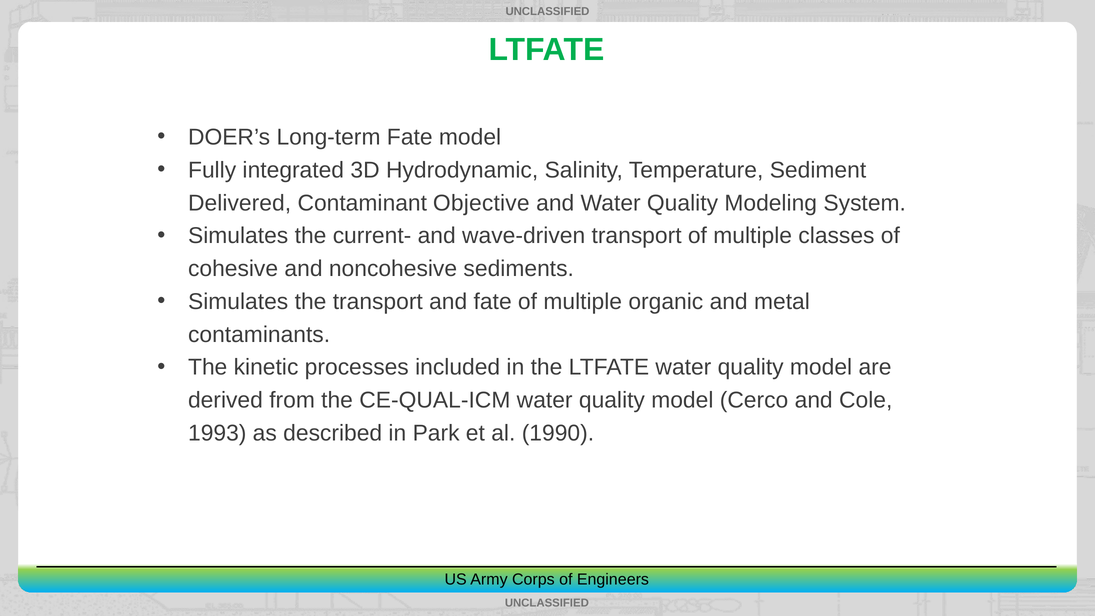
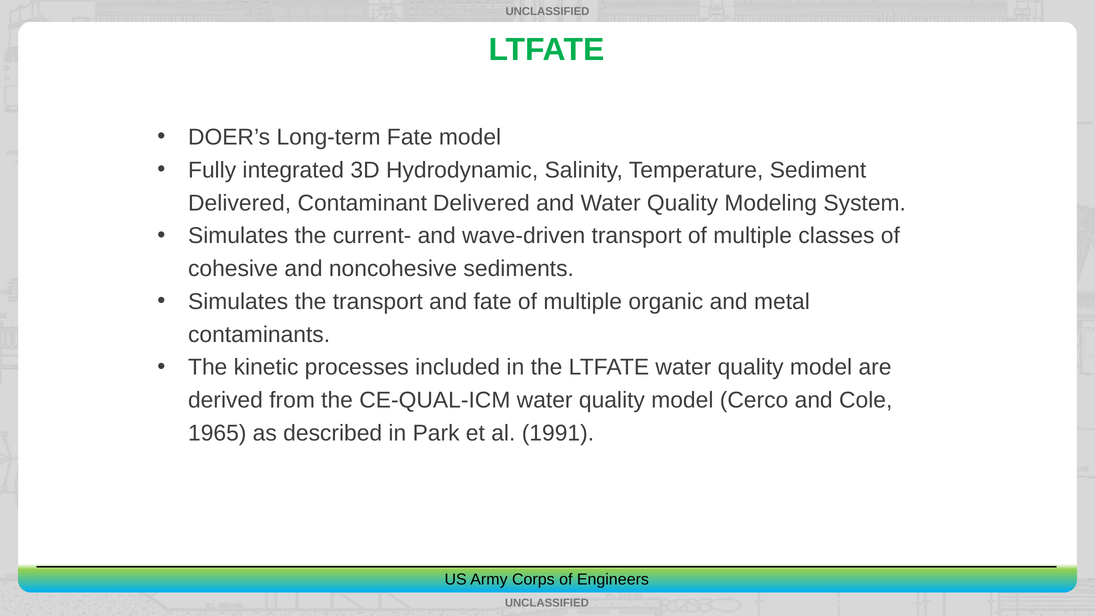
Contaminant Objective: Objective -> Delivered (481, 203)
1993: 1993 -> 1965 (217, 433)
1990: 1990 -> 1991 (558, 433)
